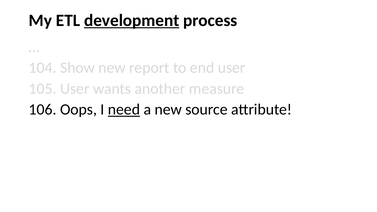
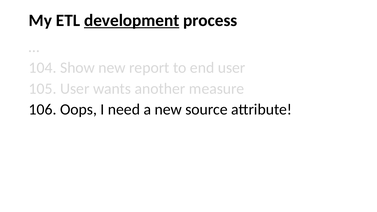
need underline: present -> none (124, 110)
